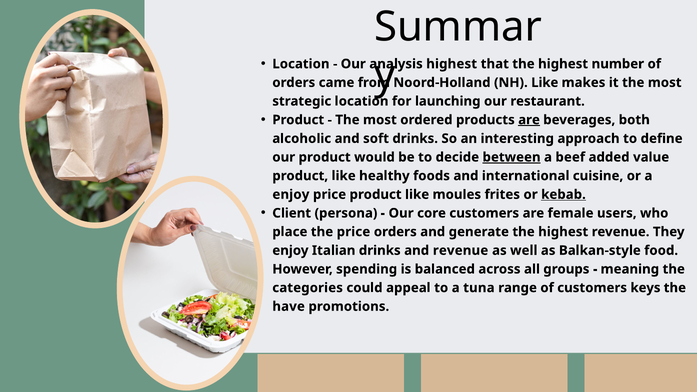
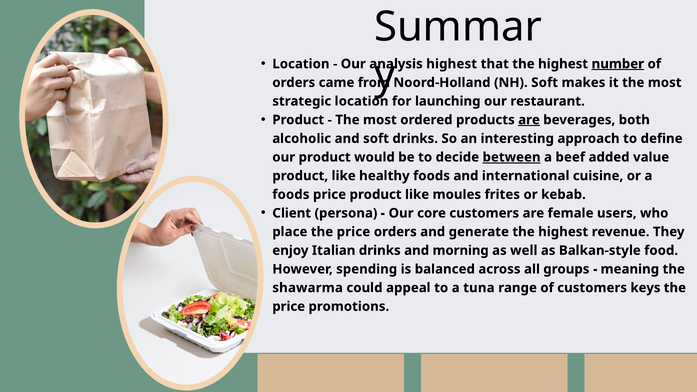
number underline: none -> present (618, 64)
NH Like: Like -> Soft (545, 83)
enjoy: enjoy -> foods (291, 195)
kebab underline: present -> none (563, 195)
and revenue: revenue -> morning (461, 250)
categories: categories -> shawarma (308, 288)
have: have -> price (289, 306)
